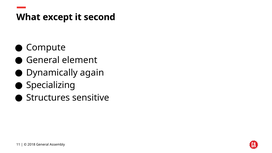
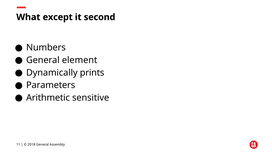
Compute: Compute -> Numbers (46, 48)
again: again -> prints (92, 73)
Specializing: Specializing -> Parameters (51, 85)
Structures: Structures -> Arithmetic (48, 98)
